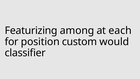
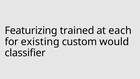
among: among -> trained (77, 30)
position: position -> existing (40, 42)
